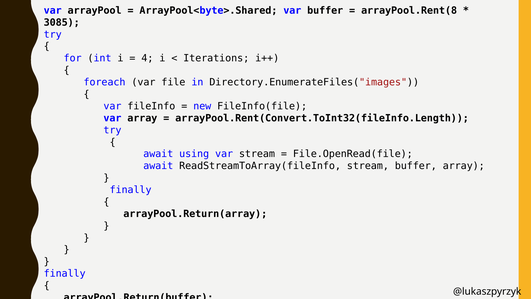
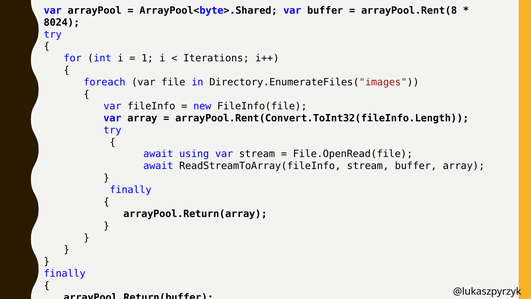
3085: 3085 -> 8024 (62, 22)
4: 4 -> 1 (147, 58)
